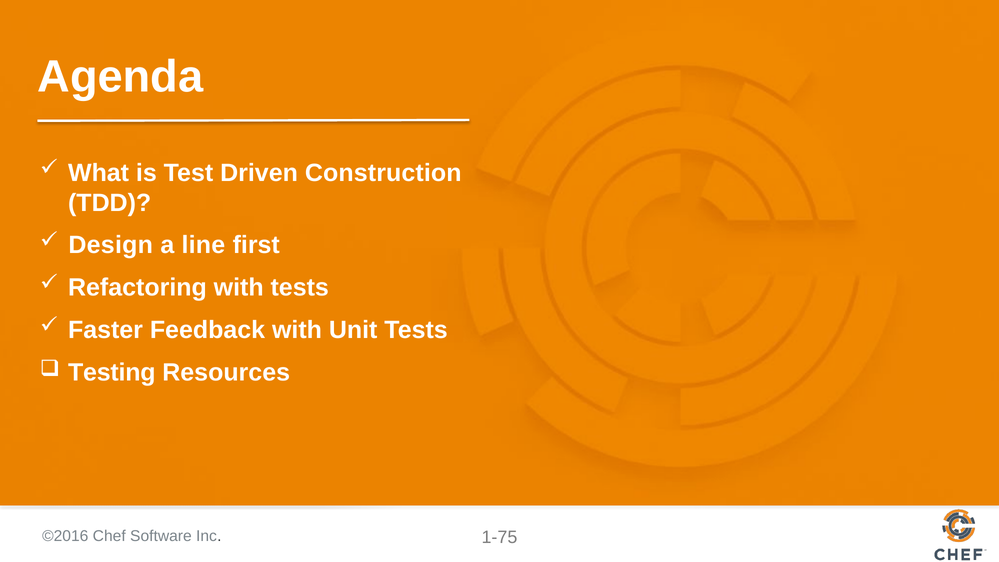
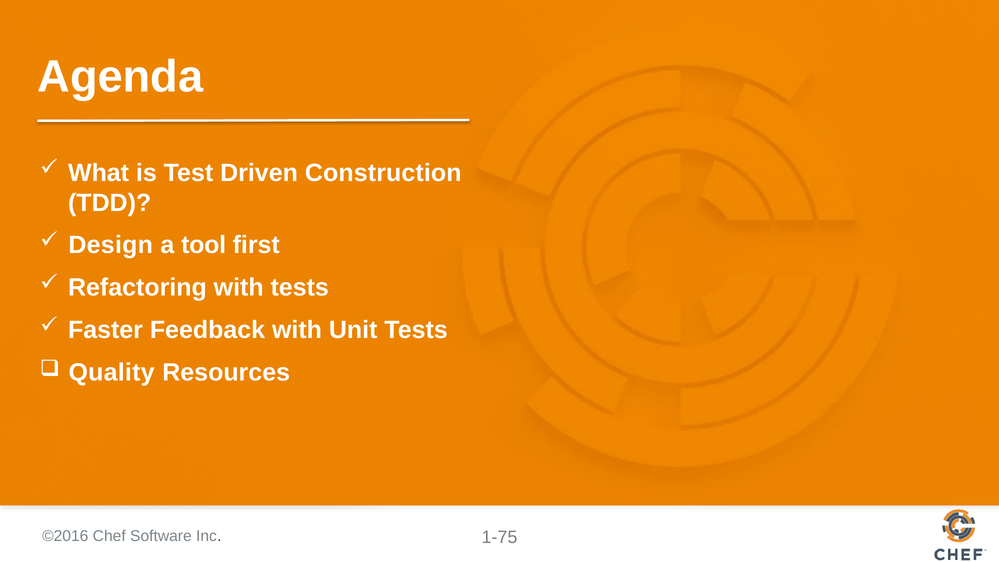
line: line -> tool (204, 245)
Testing: Testing -> Quality (112, 373)
